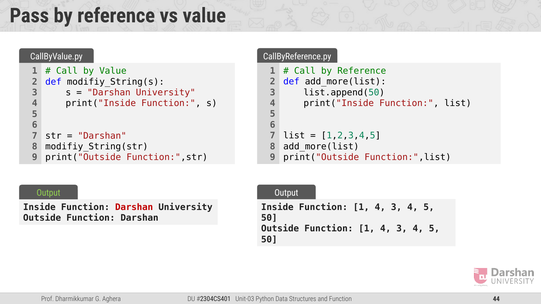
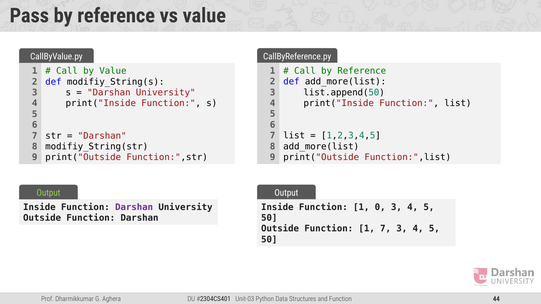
Inside Function 1 4: 4 -> 0 (380, 207)
Darshan colour: red -> purple (134, 207)
Outside Function 1 4: 4 -> 7 (386, 229)
